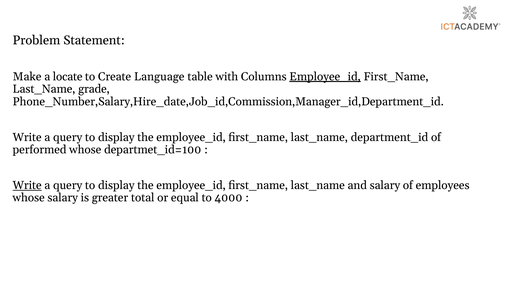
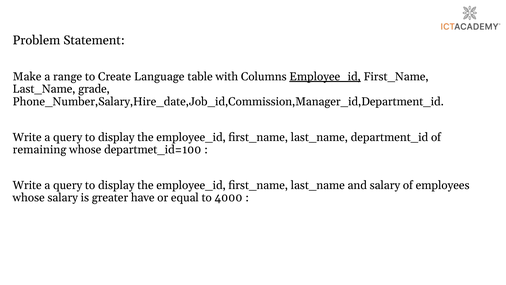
locate: locate -> range (68, 76)
performed: performed -> remaining (39, 149)
Write underline: present -> none (27, 185)
total: total -> have (143, 198)
